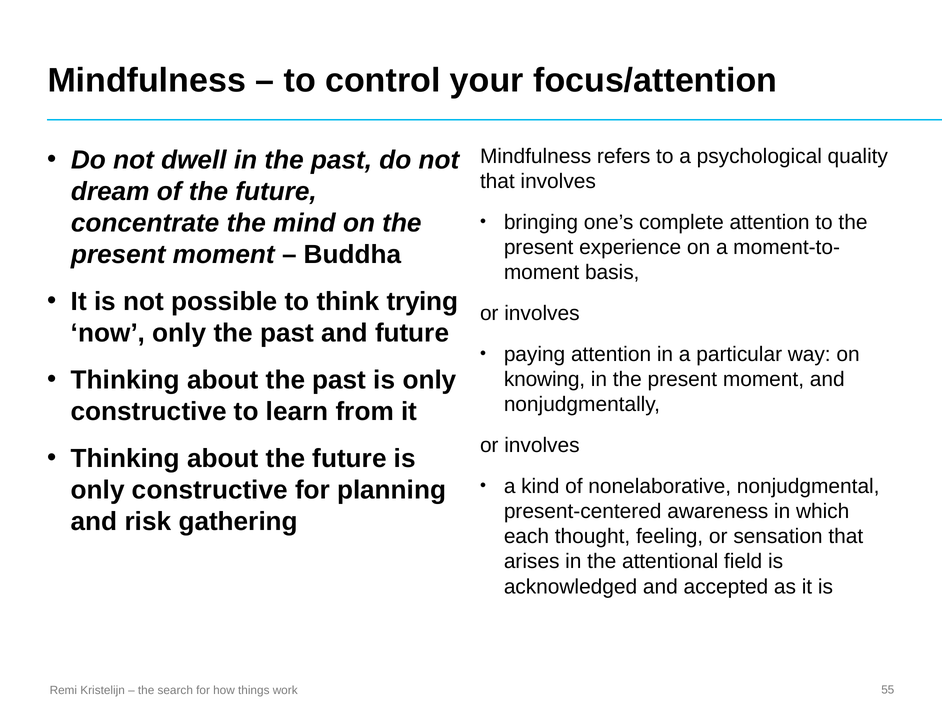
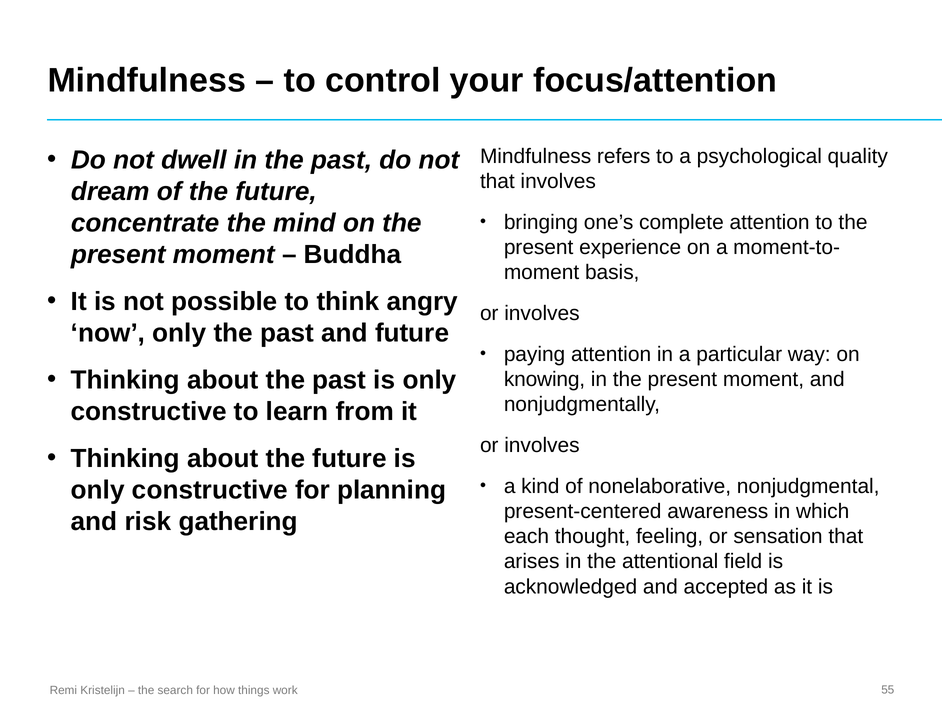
trying: trying -> angry (422, 301)
